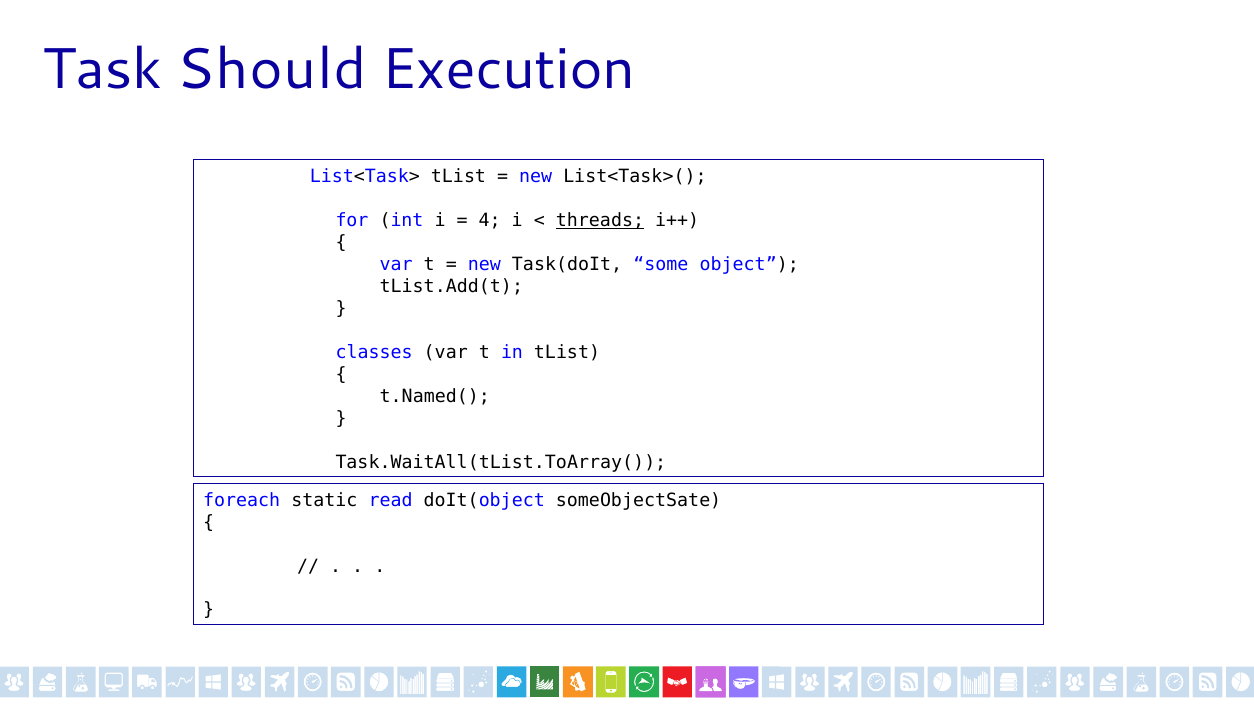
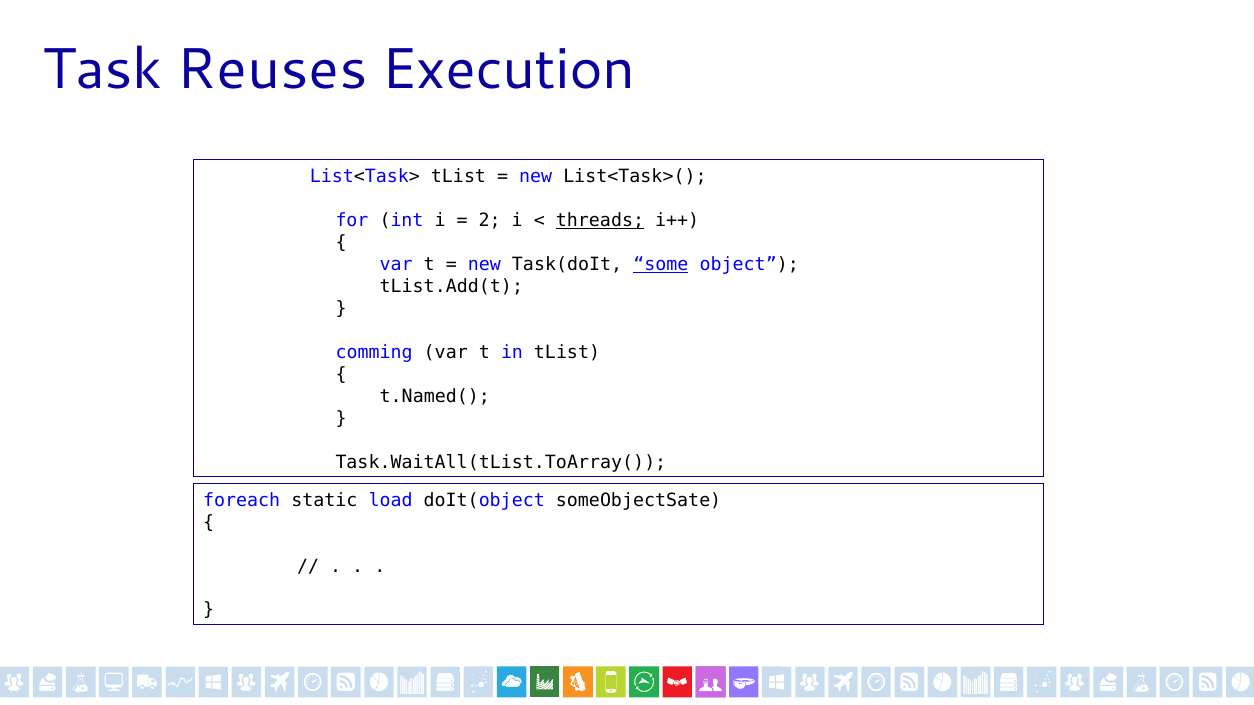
Should: Should -> Reuses (272, 70)
4: 4 -> 2 (490, 221)
some underline: none -> present (661, 265)
classes: classes -> comming (374, 353)
read: read -> load (391, 500)
